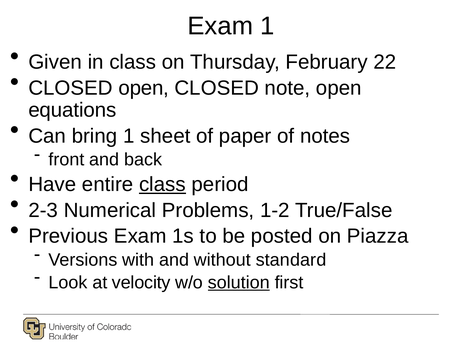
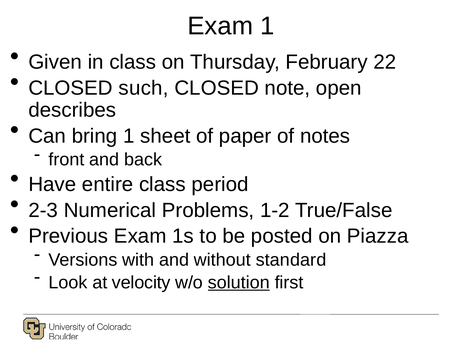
CLOSED open: open -> such (144, 88)
equations: equations -> describes (72, 110)
class underline: present -> none (162, 185)
